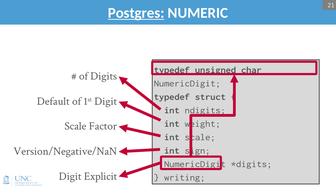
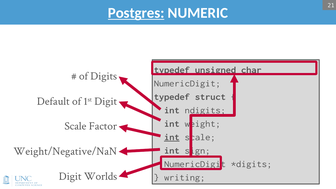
int underline: none -> present (172, 137)
Version/Negative/NaN: Version/Negative/NaN -> Weight/Negative/NaN (65, 151)
Explicit: Explicit -> Worlds (101, 176)
